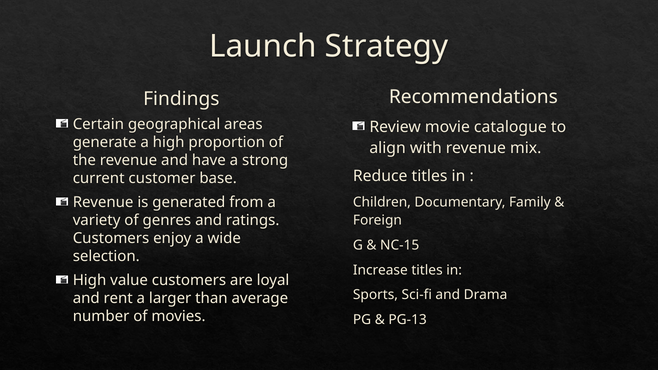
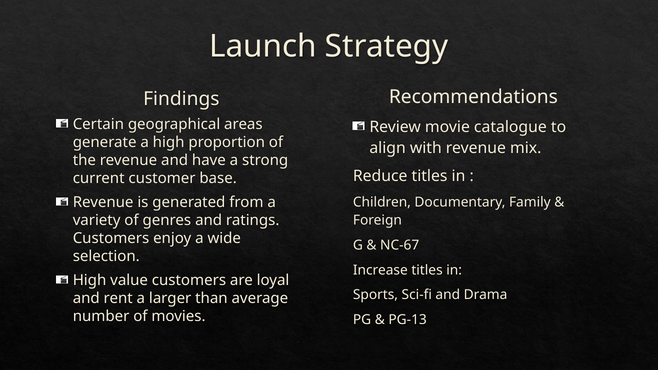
NC-15: NC-15 -> NC-67 (400, 245)
